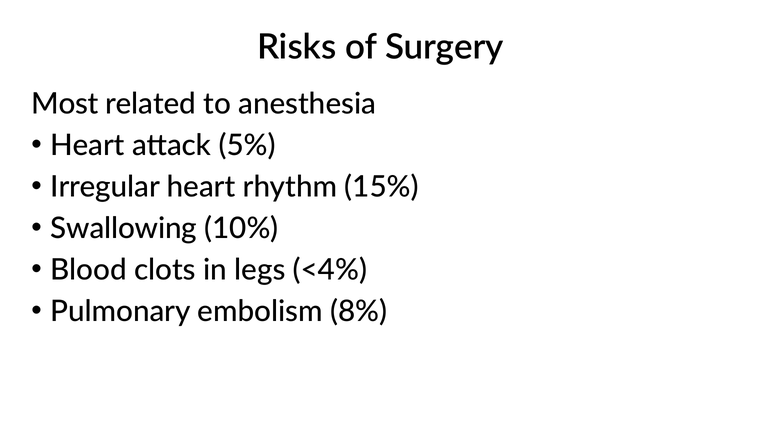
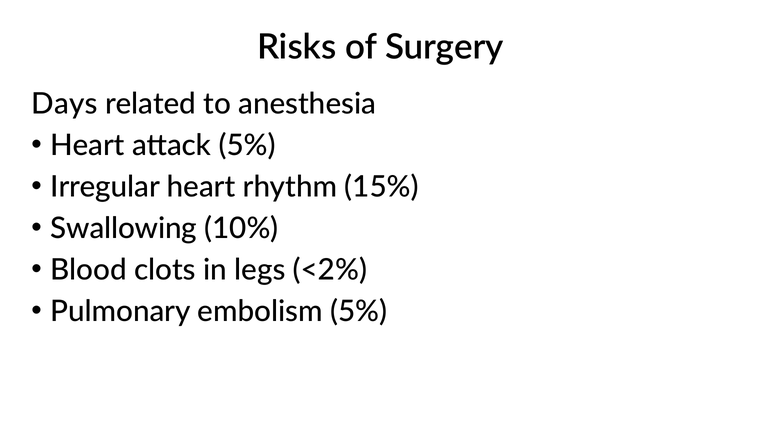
Most: Most -> Days (65, 104)
<4%: <4% -> <2% (330, 270)
embolism 8%: 8% -> 5% (359, 312)
